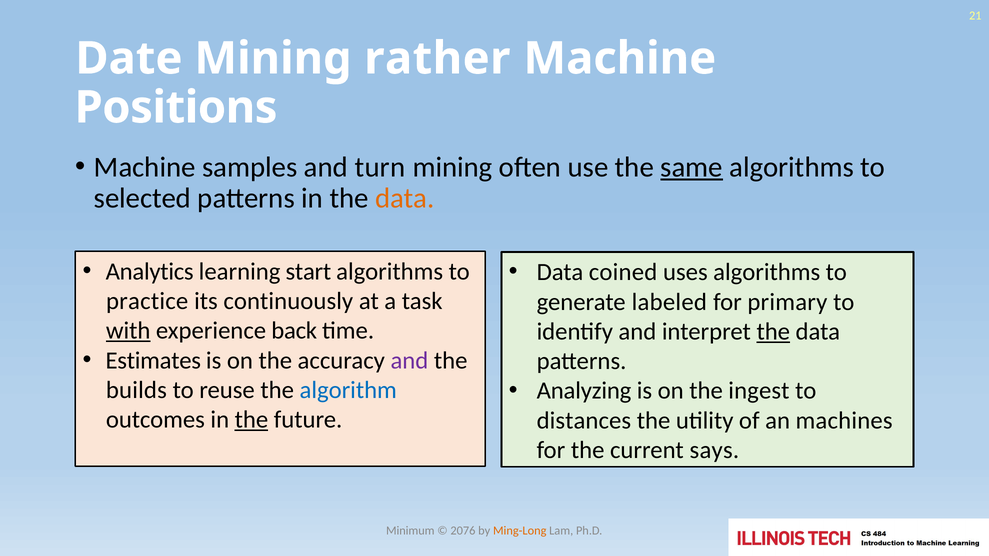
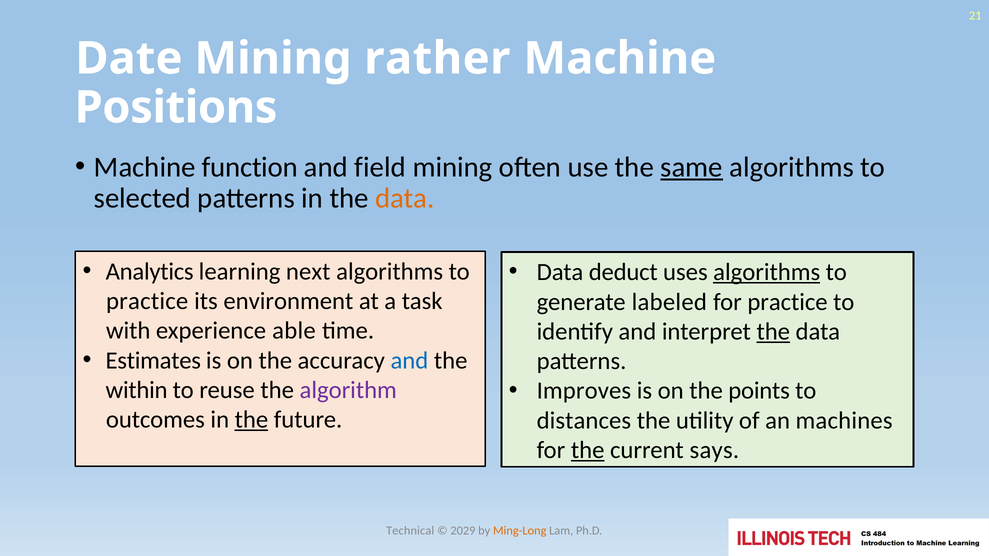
samples: samples -> function (250, 167)
turn: turn -> field (380, 167)
start: start -> next (308, 272)
coined: coined -> deduct (623, 272)
algorithms underline: none -> present (767, 272)
continuously: continuously -> environment (288, 301)
for primary: primary -> practice (788, 302)
with underline: present -> none (128, 331)
back: back -> able (294, 331)
and colour: purple -> blue (409, 361)
Analyzing: Analyzing -> Improves (584, 391)
ingest: ingest -> points (759, 391)
builds: builds -> within (137, 390)
algorithm colour: blue -> purple (348, 390)
the underline: none -> present (588, 450)
Minimum: Minimum -> Technical (410, 531)
2076: 2076 -> 2029 (463, 531)
